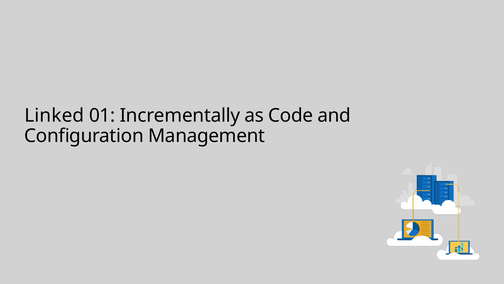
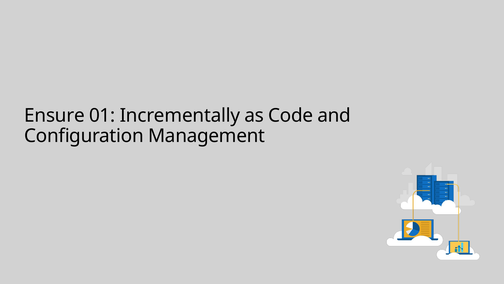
Linked: Linked -> Ensure (55, 115)
